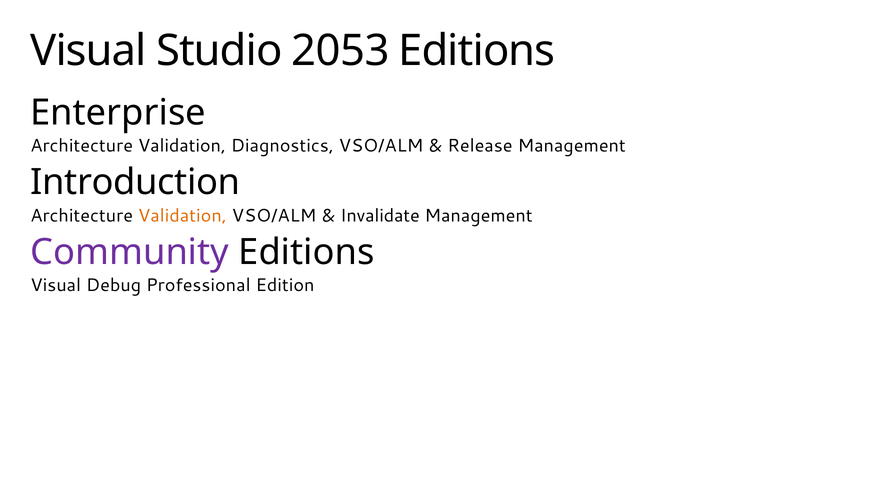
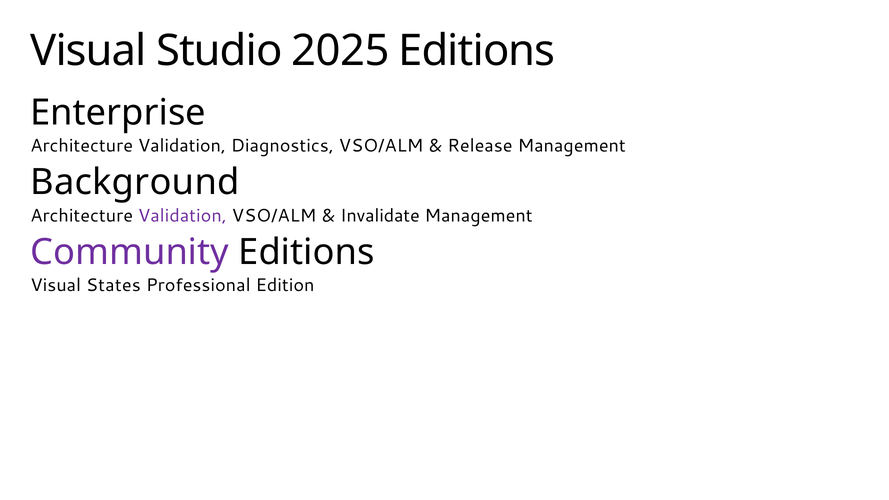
2053: 2053 -> 2025 (341, 51)
Introduction: Introduction -> Background (135, 182)
Validation colour: orange -> purple (182, 216)
Debug: Debug -> States (113, 285)
